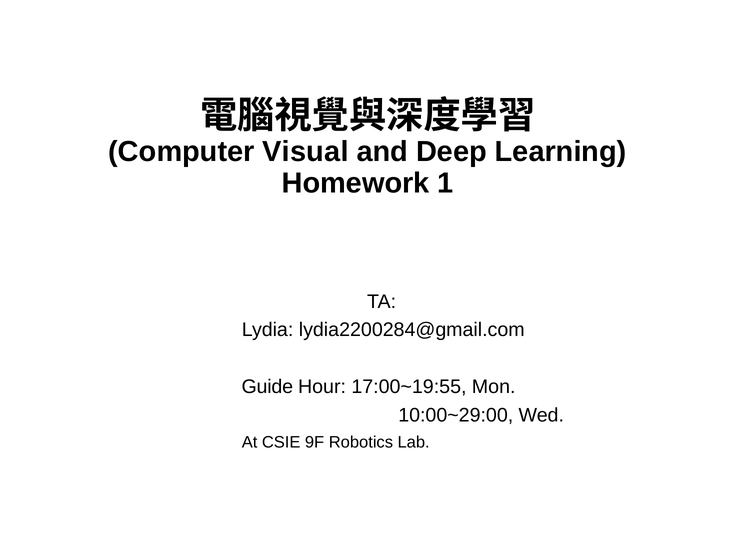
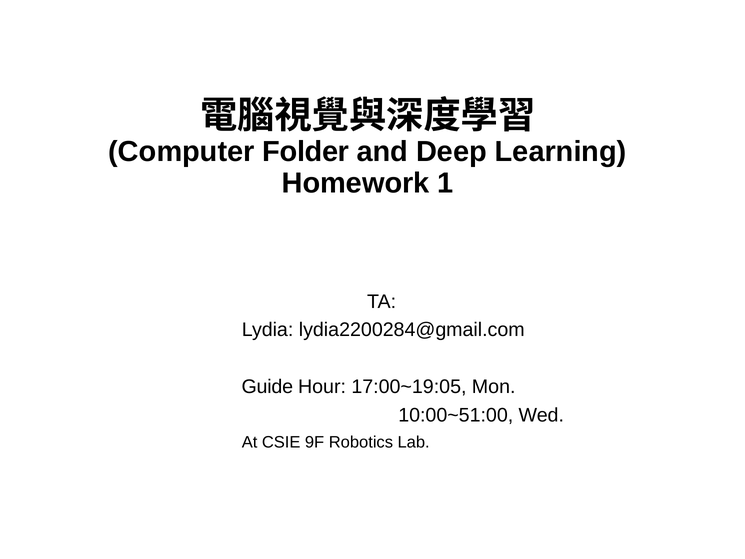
Visual: Visual -> Folder (306, 152)
17:00~19:55: 17:00~19:55 -> 17:00~19:05 (409, 387)
10:00~29:00: 10:00~29:00 -> 10:00~51:00 (456, 415)
